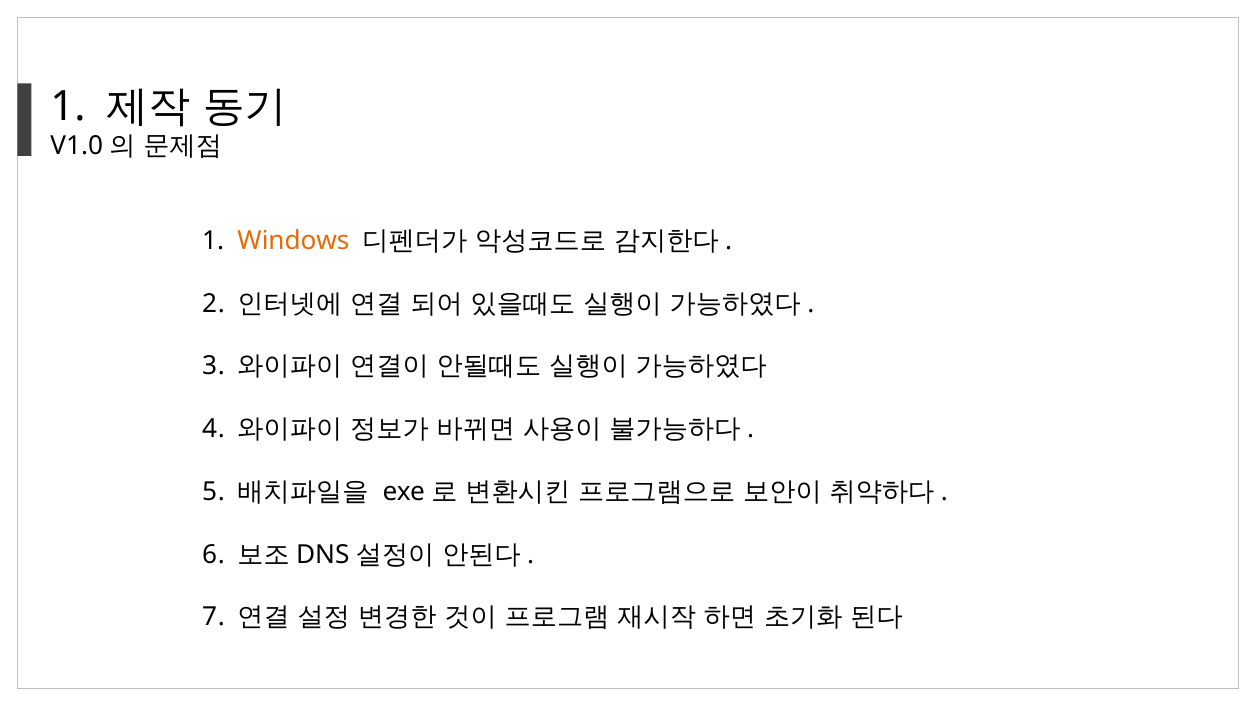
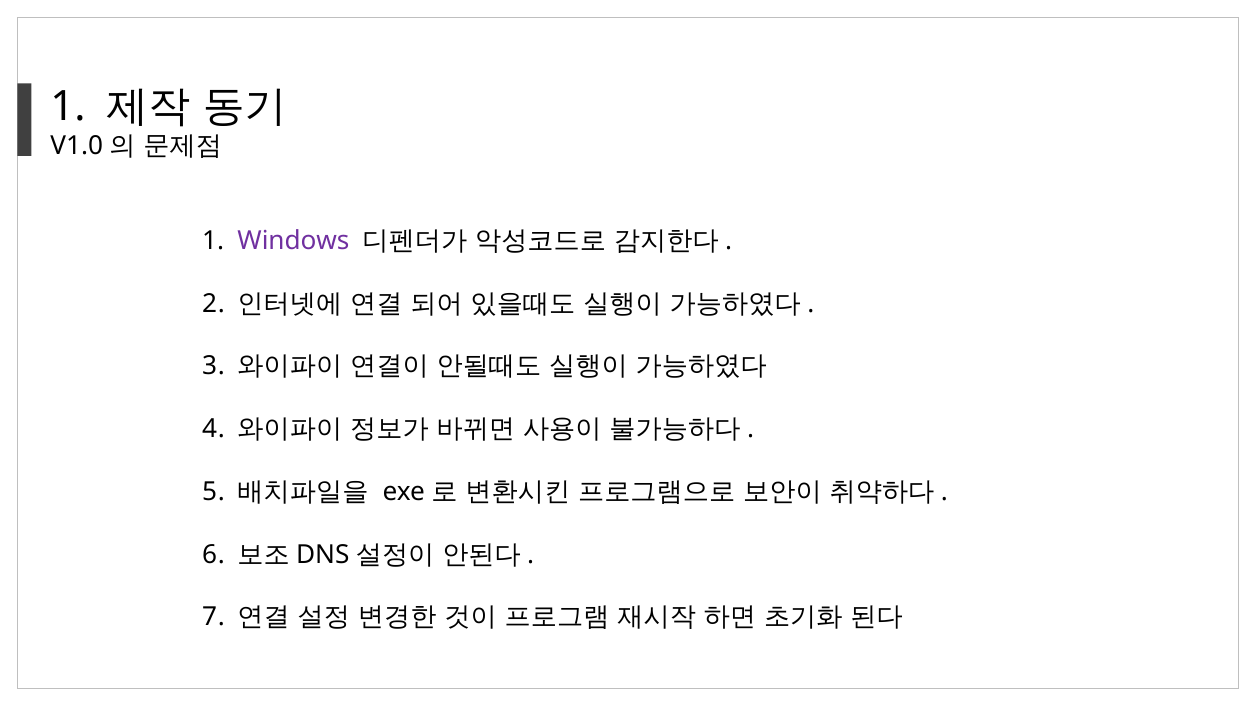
Windows colour: orange -> purple (293, 241)
